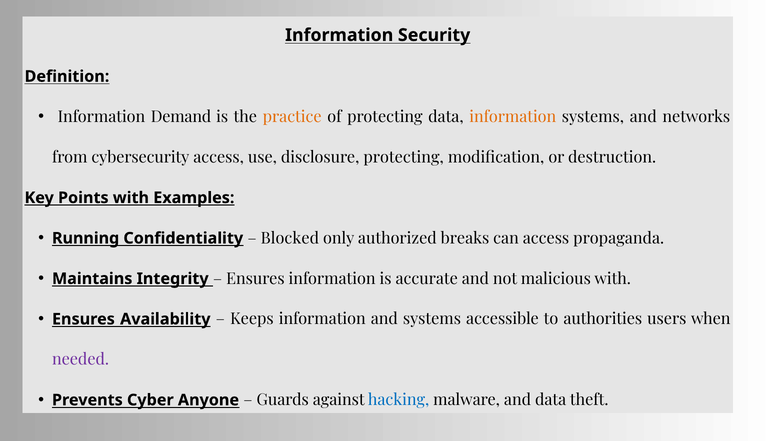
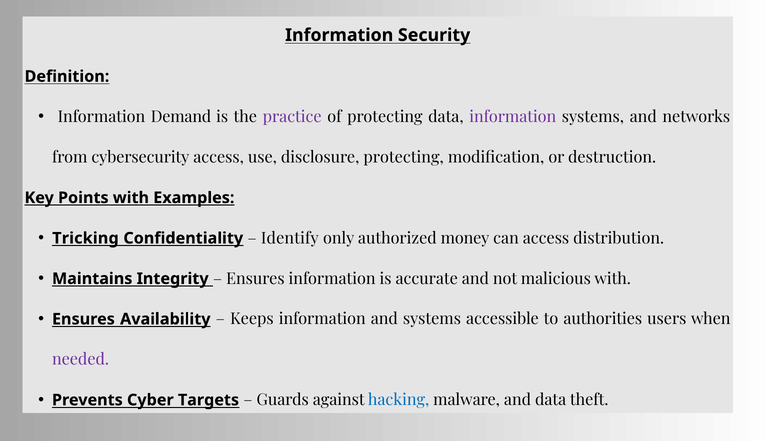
practice colour: orange -> purple (292, 117)
information colour: orange -> purple (513, 117)
Running: Running -> Tricking (85, 238)
Blocked: Blocked -> Identify (290, 238)
breaks: breaks -> money (465, 238)
propaganda: propaganda -> distribution (619, 238)
Anyone: Anyone -> Targets (208, 400)
